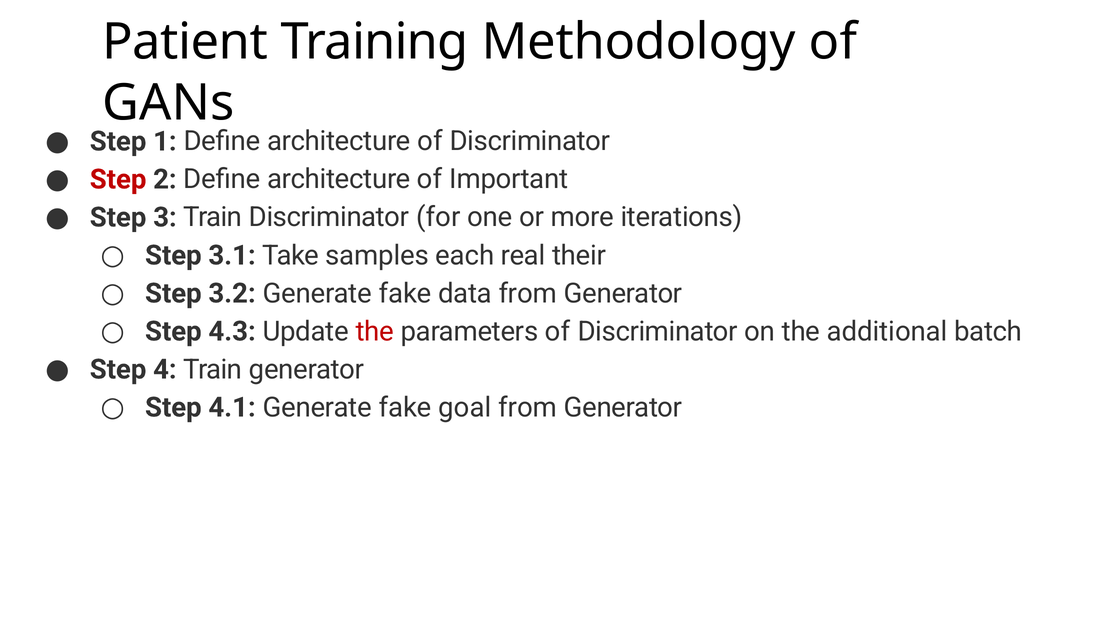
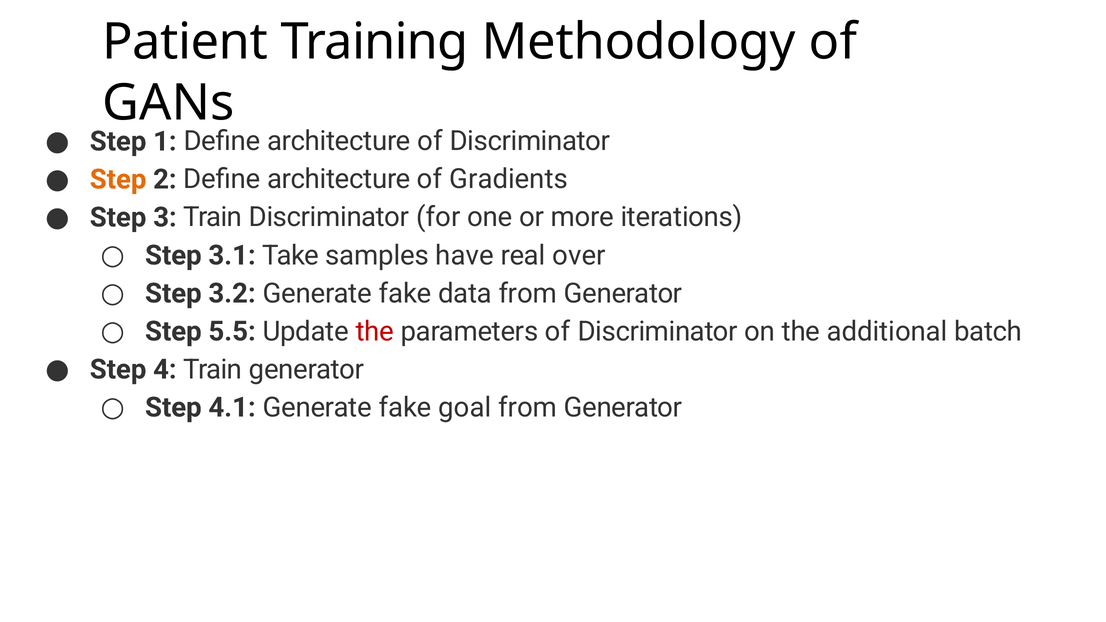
Step colour: red -> orange (118, 179)
Important: Important -> Gradients (509, 179)
each: each -> have (465, 255)
their: their -> over (579, 255)
4.3: 4.3 -> 5.5 (232, 331)
